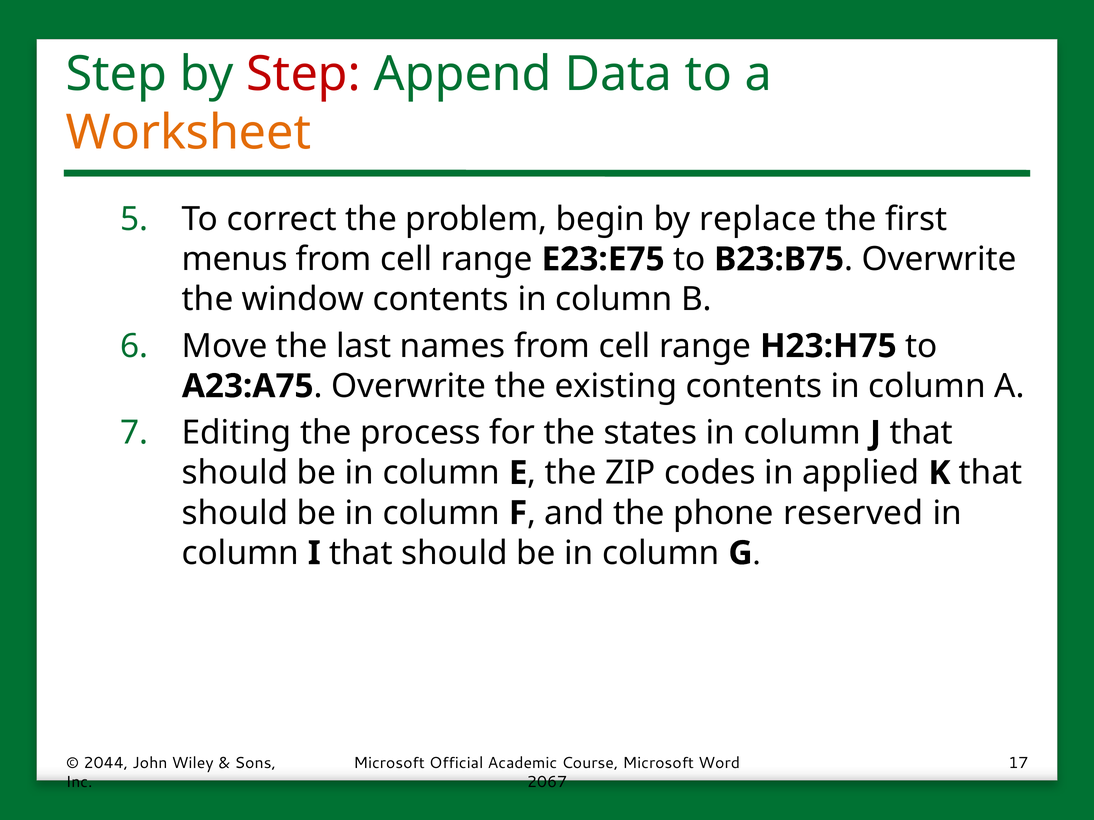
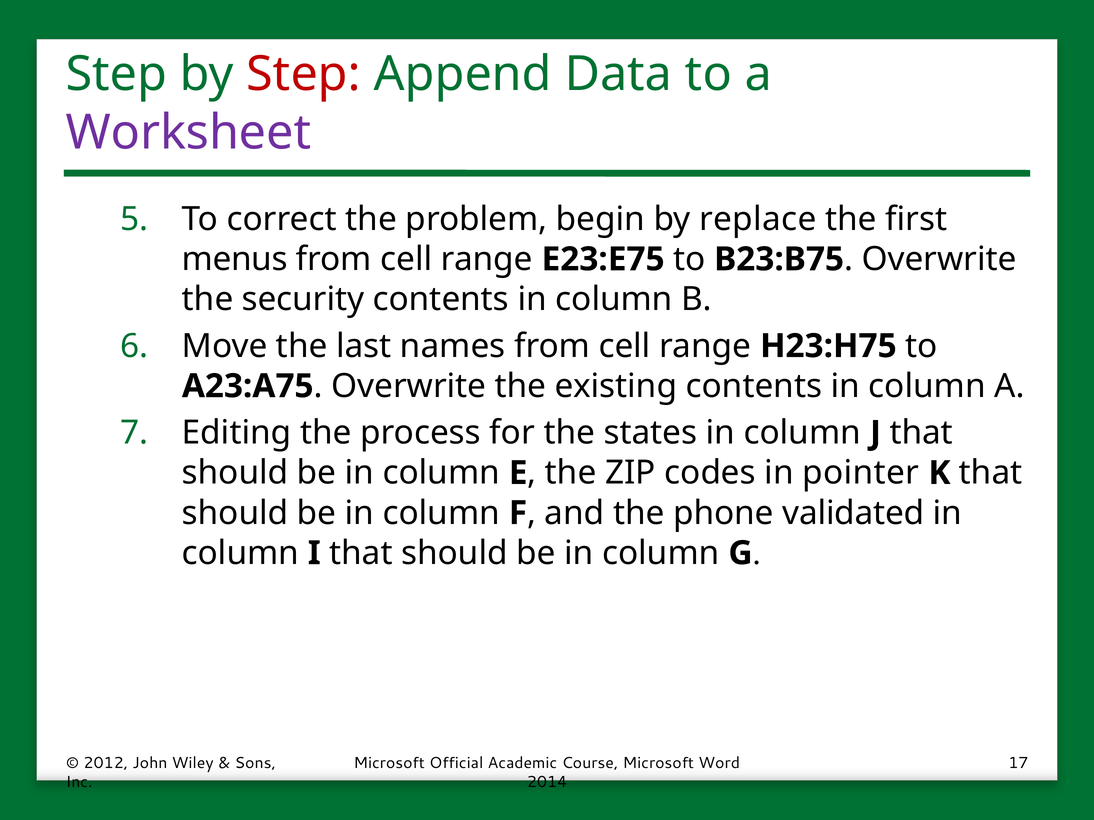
Worksheet colour: orange -> purple (188, 133)
window: window -> security (303, 300)
applied: applied -> pointer (861, 473)
reserved: reserved -> validated (853, 513)
2044: 2044 -> 2012 (106, 763)
2067: 2067 -> 2014 (547, 782)
